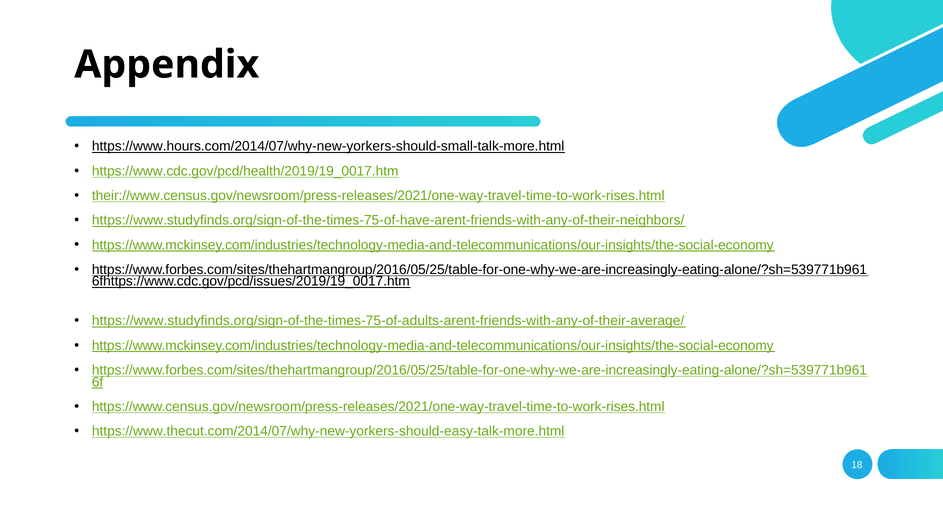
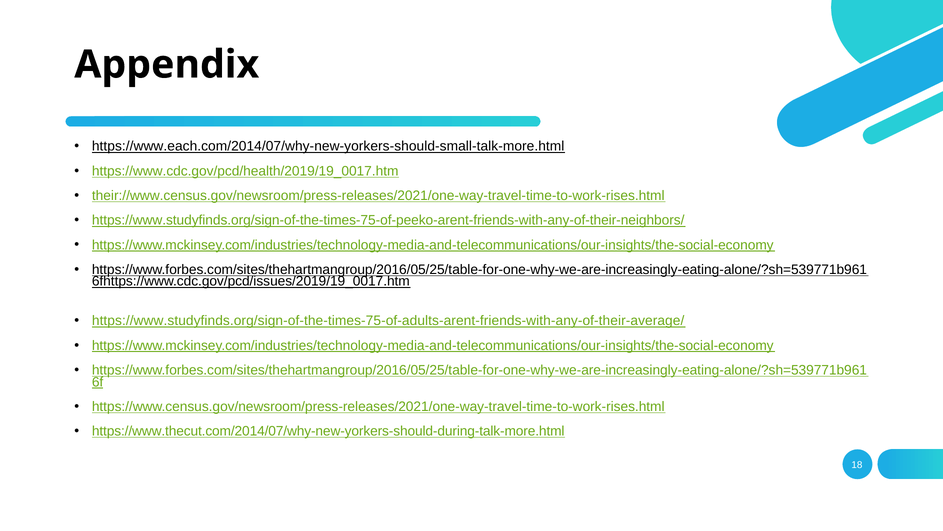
https://www.hours.com/2014/07/why-new-yorkers-should-small-talk-more.html: https://www.hours.com/2014/07/why-new-yorkers-should-small-talk-more.html -> https://www.each.com/2014/07/why-new-yorkers-should-small-talk-more.html (328, 146)
https://www.studyfinds.org/sign-of-the-times-75-of-have-arent-friends-with-any-of-their-neighbors/: https://www.studyfinds.org/sign-of-the-times-75-of-have-arent-friends-with-any-of-their-neighbors/ -> https://www.studyfinds.org/sign-of-the-times-75-of-peeko-arent-friends-with-any-of-their-neighbors/ (388, 220)
https://www.thecut.com/2014/07/why-new-yorkers-should-easy-talk-more.html: https://www.thecut.com/2014/07/why-new-yorkers-should-easy-talk-more.html -> https://www.thecut.com/2014/07/why-new-yorkers-should-during-talk-more.html (328, 431)
